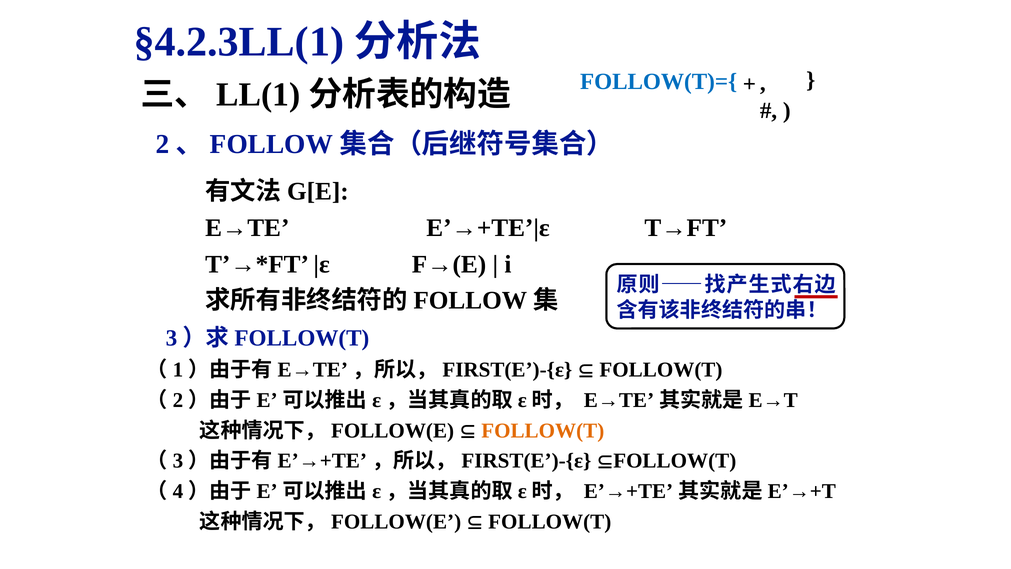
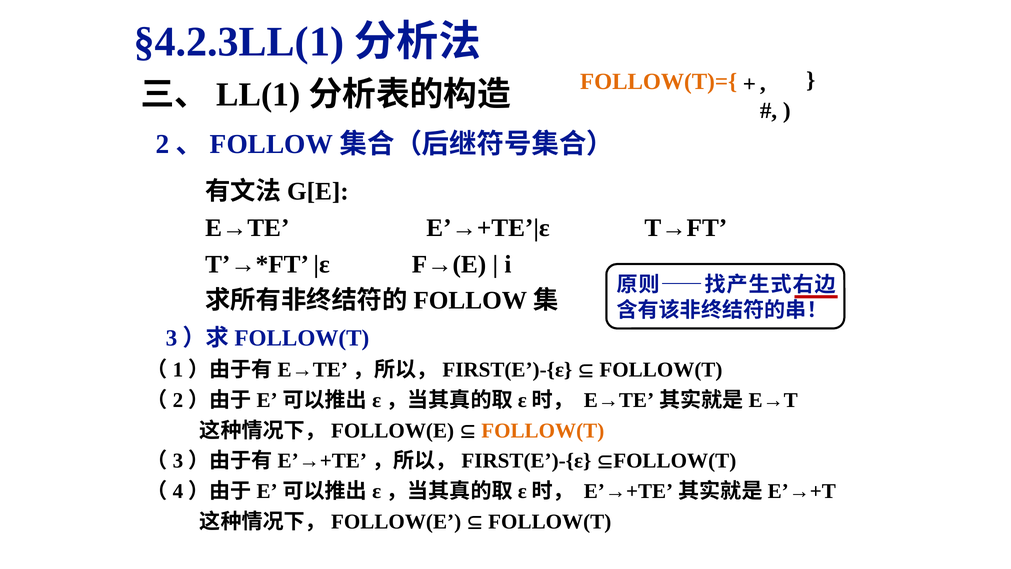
FOLLOW(T)={ colour: blue -> orange (659, 82)
